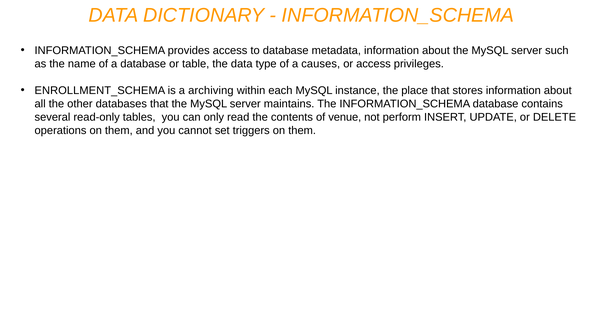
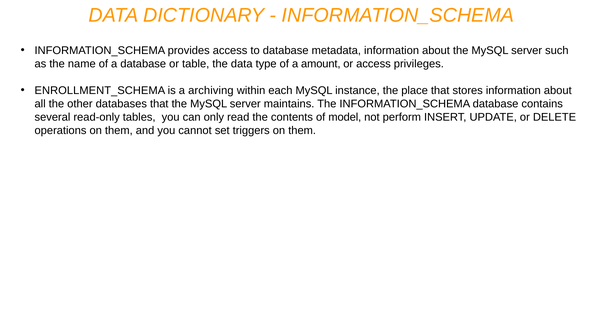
causes: causes -> amount (321, 64)
venue: venue -> model (345, 117)
